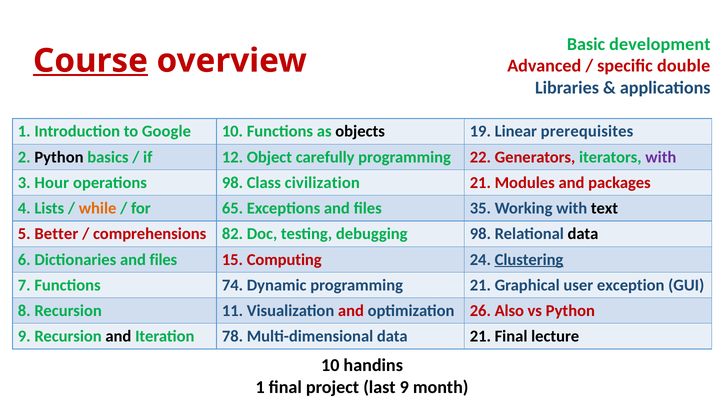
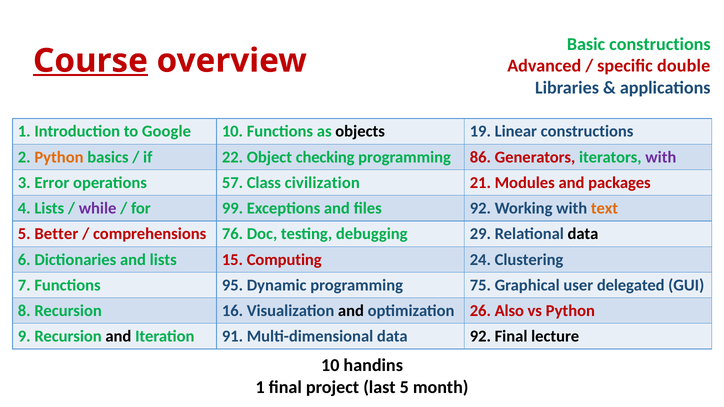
Basic development: development -> constructions (660, 44)
Linear prerequisites: prerequisites -> constructions (587, 132)
Python colour: black -> orange (59, 157)
12: 12 -> 22 (232, 157)
carefully: carefully -> checking (325, 157)
22: 22 -> 86 (480, 157)
Hour: Hour -> Error (52, 183)
operations 98: 98 -> 57 (232, 183)
while colour: orange -> purple (98, 208)
65: 65 -> 99 (232, 208)
files 35: 35 -> 92 (480, 208)
text colour: black -> orange (605, 208)
82: 82 -> 76 (232, 234)
debugging 98: 98 -> 29 (480, 234)
Dictionaries and files: files -> lists (163, 260)
Clustering underline: present -> none (529, 260)
74: 74 -> 95 (232, 285)
programming 21: 21 -> 75 (480, 285)
exception: exception -> delegated (631, 285)
11: 11 -> 16 (232, 311)
and colour: red -> black (351, 311)
78: 78 -> 91 (232, 337)
data 21: 21 -> 92 (480, 337)
last 9: 9 -> 5 (404, 387)
